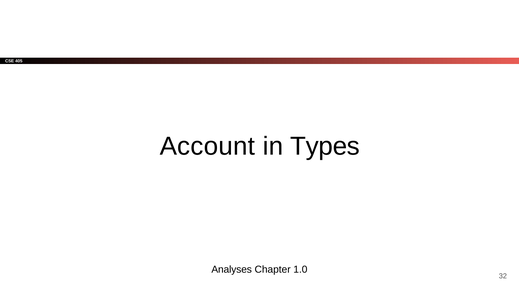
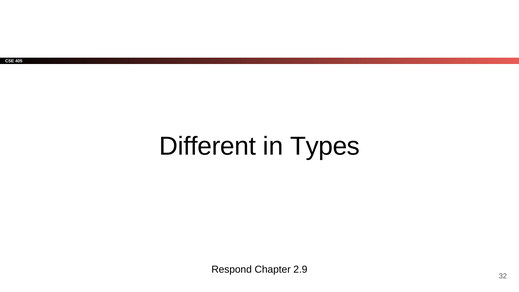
Account: Account -> Different (208, 146)
Analyses: Analyses -> Respond (232, 269)
1.0: 1.0 -> 2.9 (300, 269)
